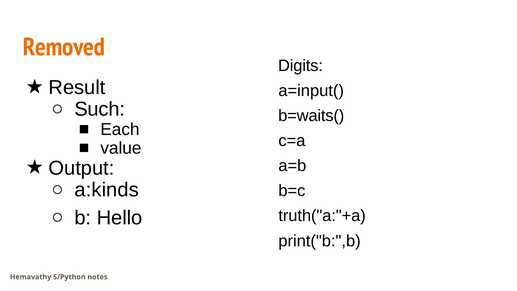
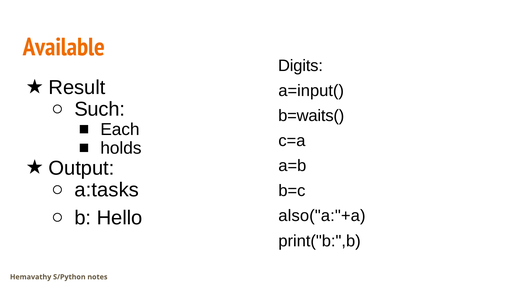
Removed: Removed -> Available (64, 47)
value: value -> holds (121, 148)
a:kinds: a:kinds -> a:tasks (107, 190)
truth("a:"+a: truth("a:"+a -> also("a:"+a (322, 216)
